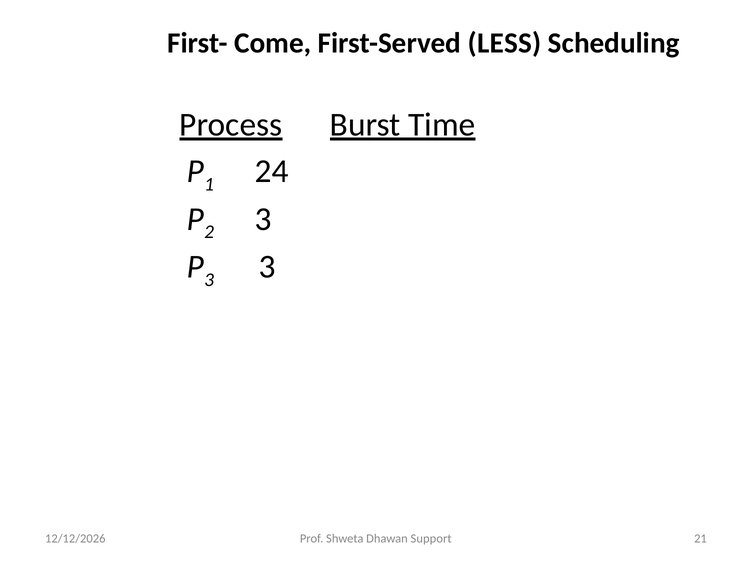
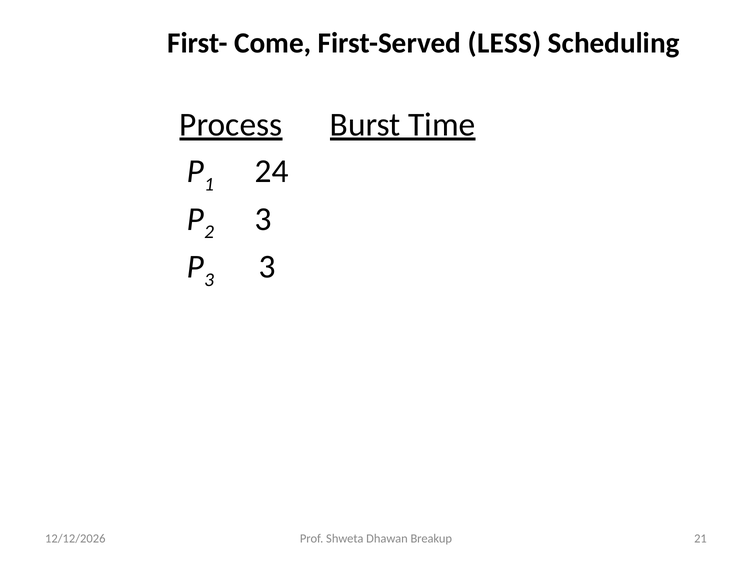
Support: Support -> Breakup (431, 538)
